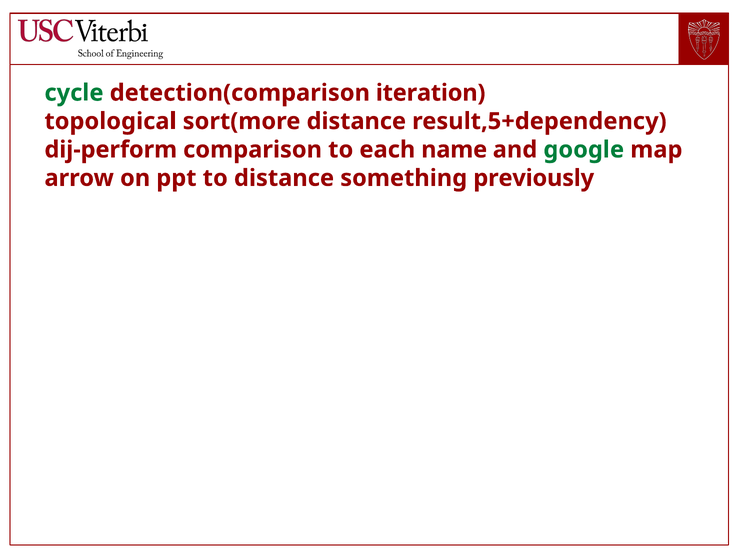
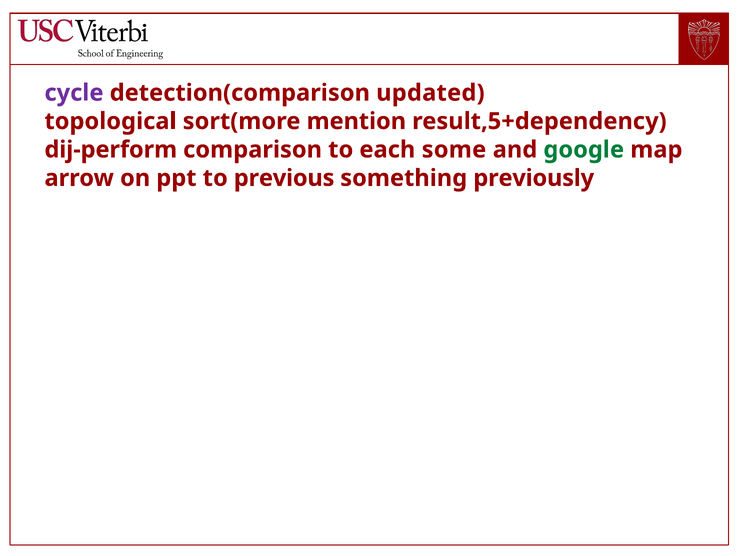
cycle colour: green -> purple (74, 93)
iteration: iteration -> updated (430, 93)
sort(more distance: distance -> mention (356, 121)
name: name -> some (454, 150)
to distance: distance -> previous (284, 178)
